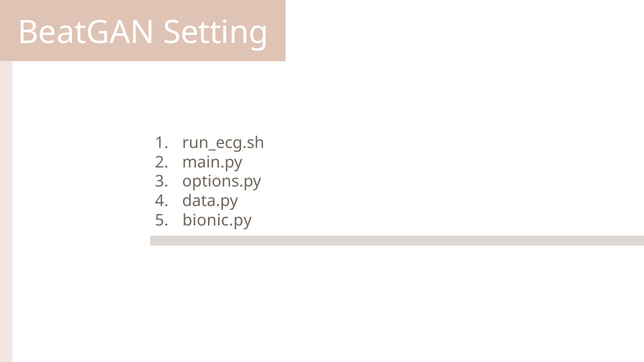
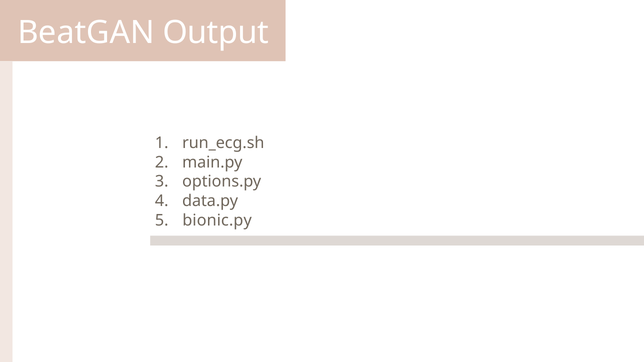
Setting: Setting -> Output (216, 33)
